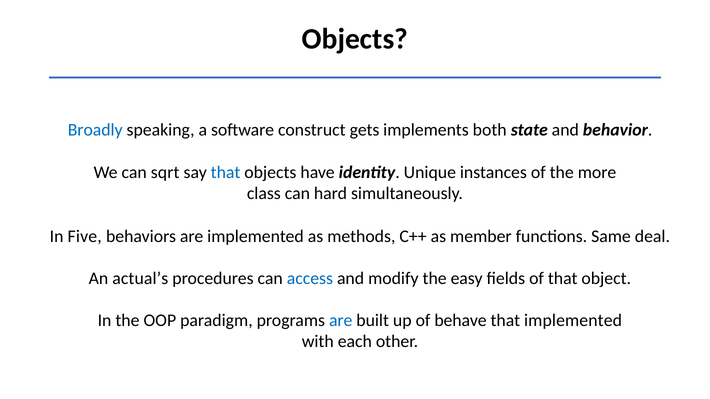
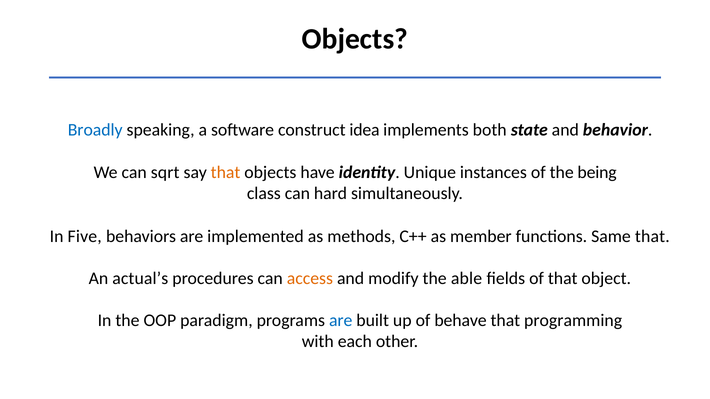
gets: gets -> idea (365, 130)
that colour: blue -> orange (226, 172)
more: more -> being (597, 172)
Same deal: deal -> that (652, 237)
access colour: blue -> orange (310, 279)
easy: easy -> able (467, 279)
that implemented: implemented -> programming (573, 321)
